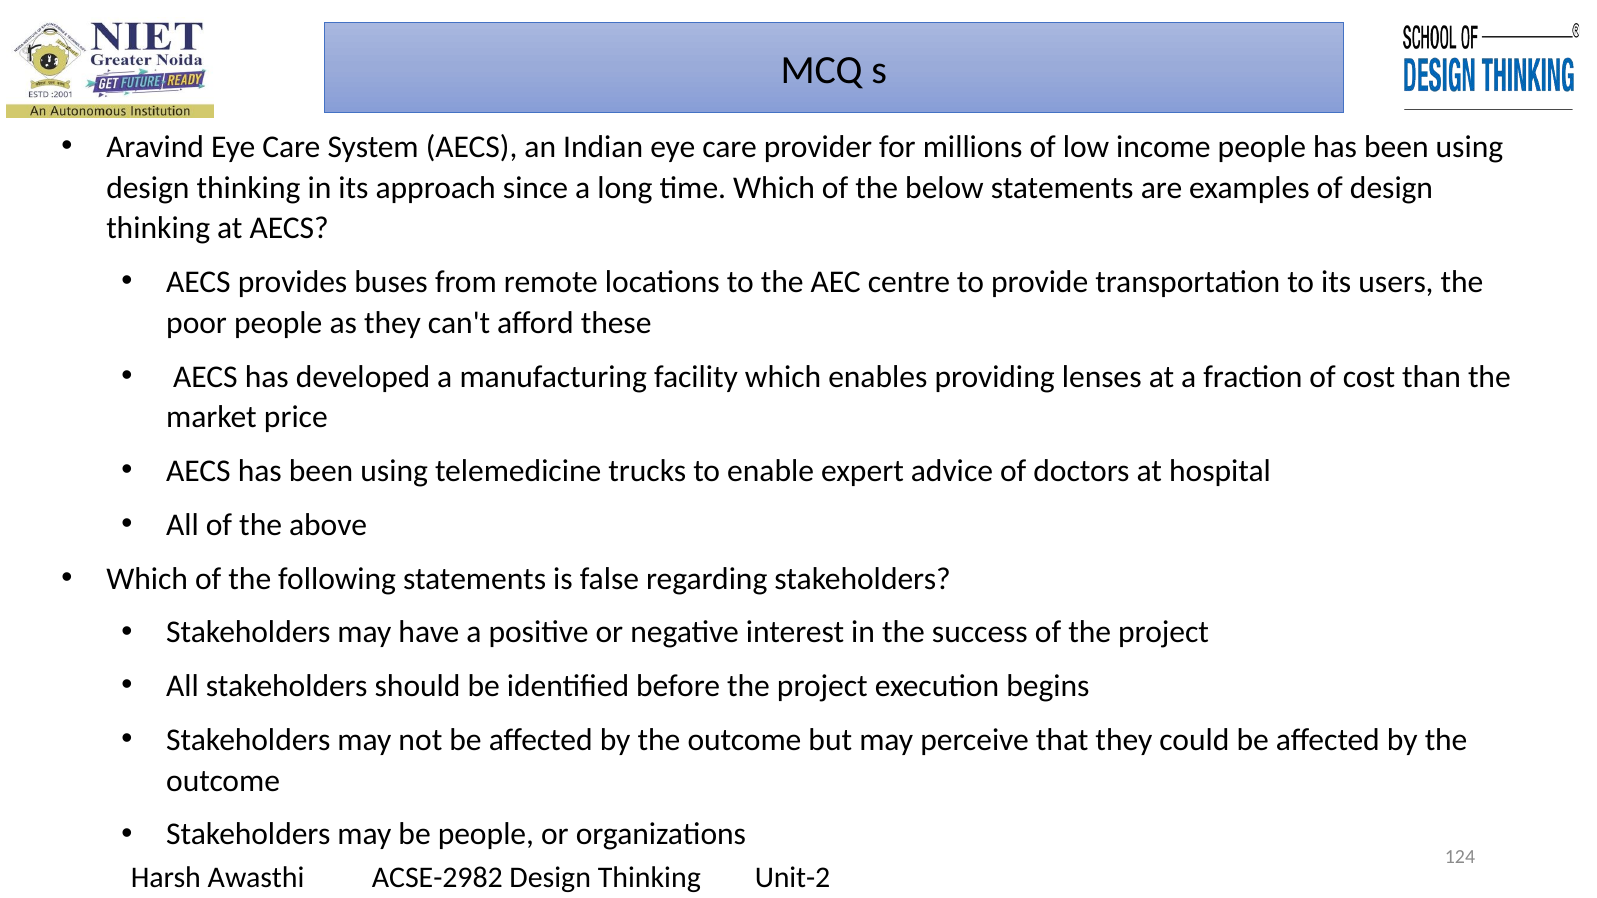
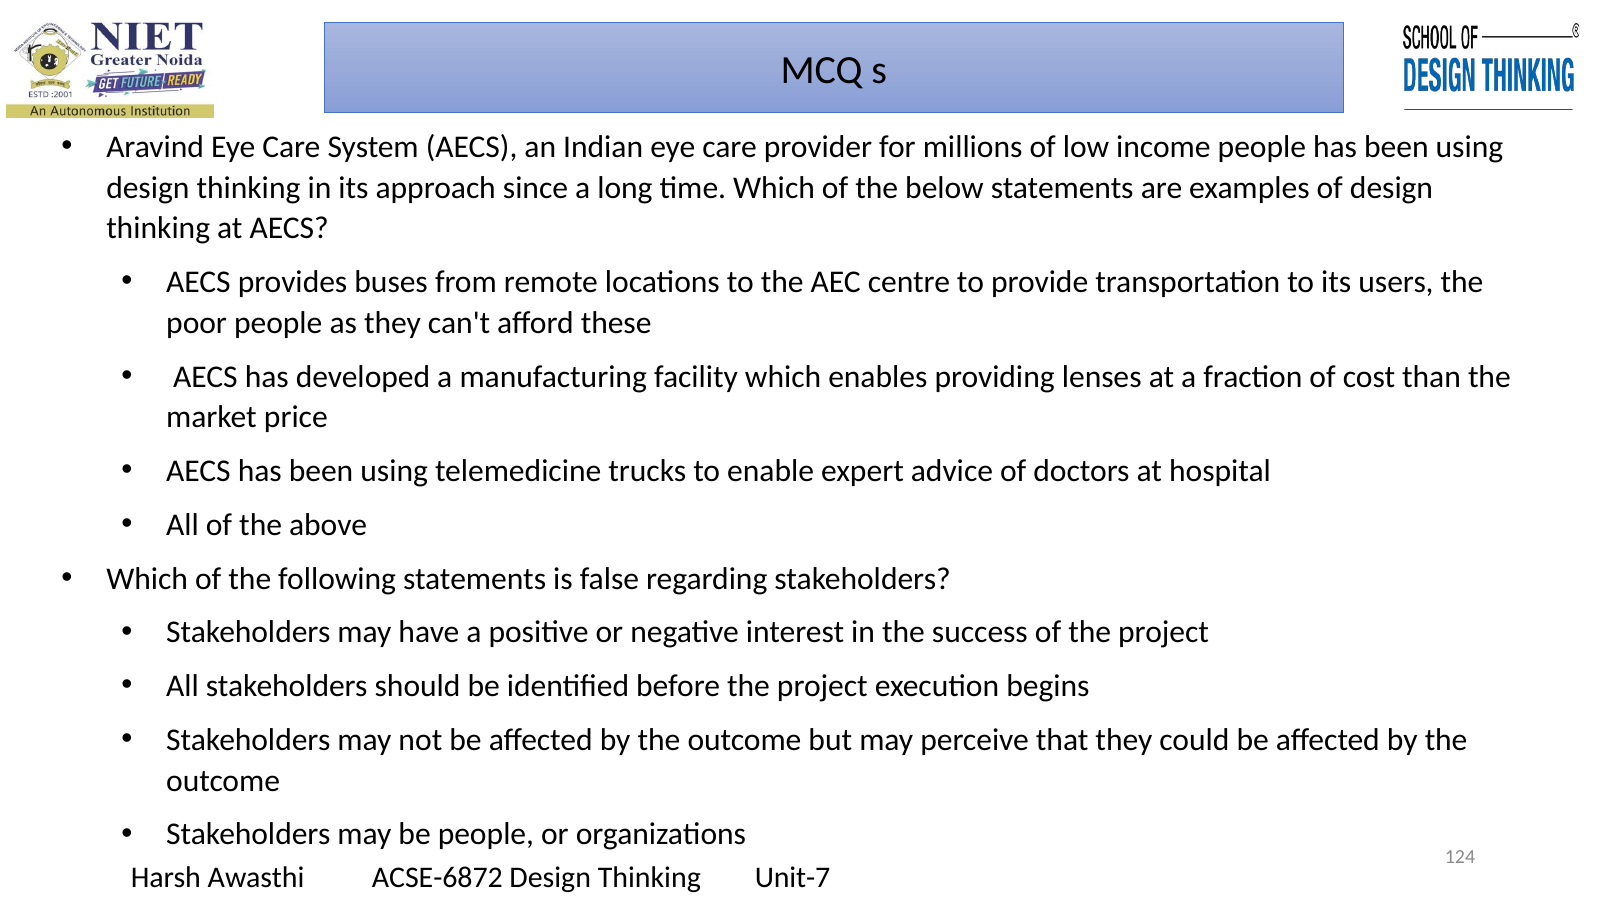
ACSE-2982: ACSE-2982 -> ACSE-6872 (437, 878)
Unit-2: Unit-2 -> Unit-7 (793, 878)
